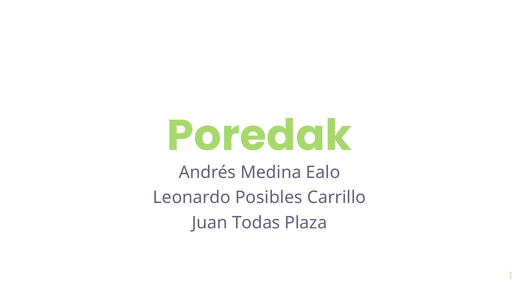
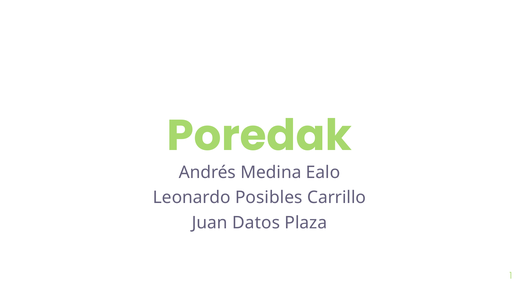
Todas: Todas -> Datos (256, 223)
